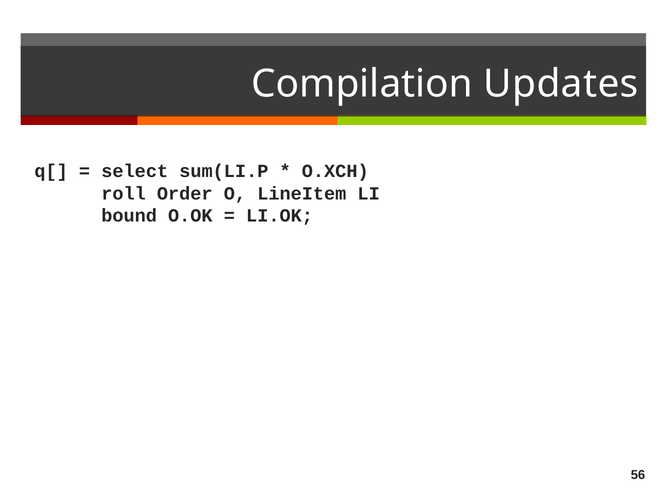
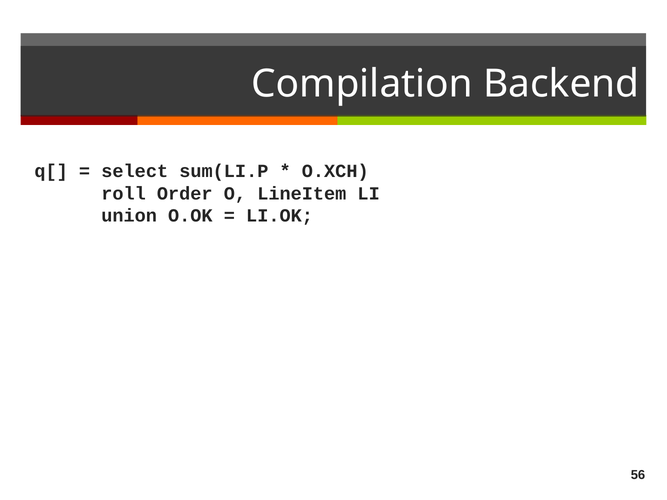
Updates: Updates -> Backend (561, 84)
bound: bound -> union (129, 216)
